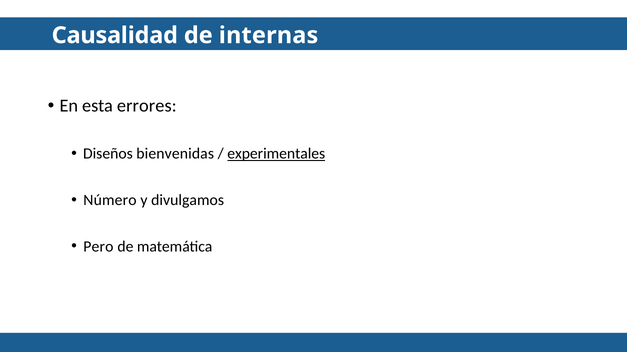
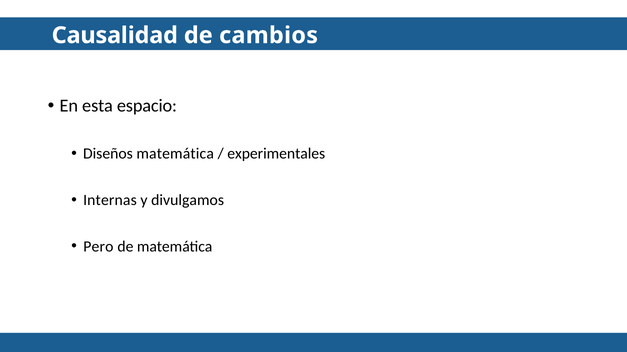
internas: internas -> cambios (269, 35)
errores: errores -> espacio (147, 106)
Diseños bienvenidas: bienvenidas -> matemática (175, 154)
experimentales underline: present -> none (276, 154)
Número: Número -> Internas (110, 200)
